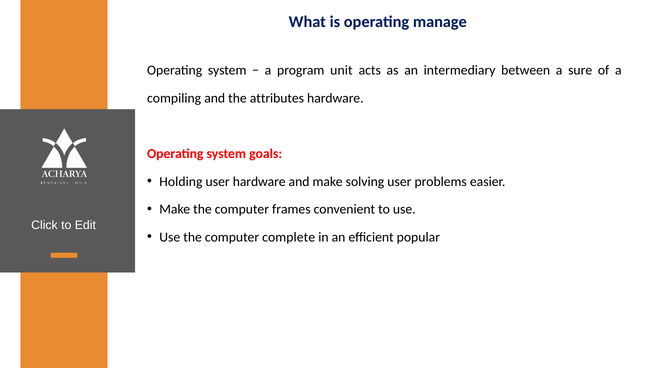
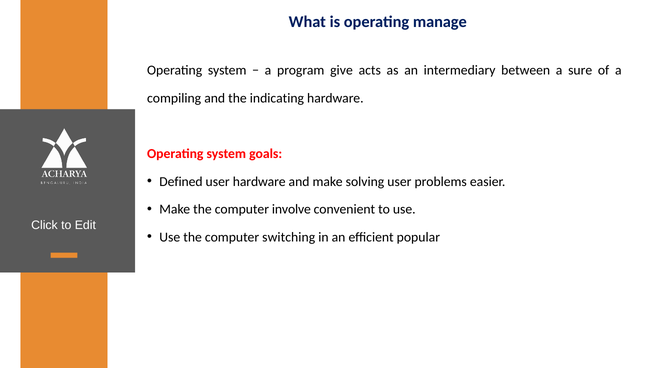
unit: unit -> give (341, 70)
attributes: attributes -> indicating (277, 98)
Holding: Holding -> Defined (181, 182)
frames: frames -> involve (291, 210)
complete: complete -> switching (289, 237)
